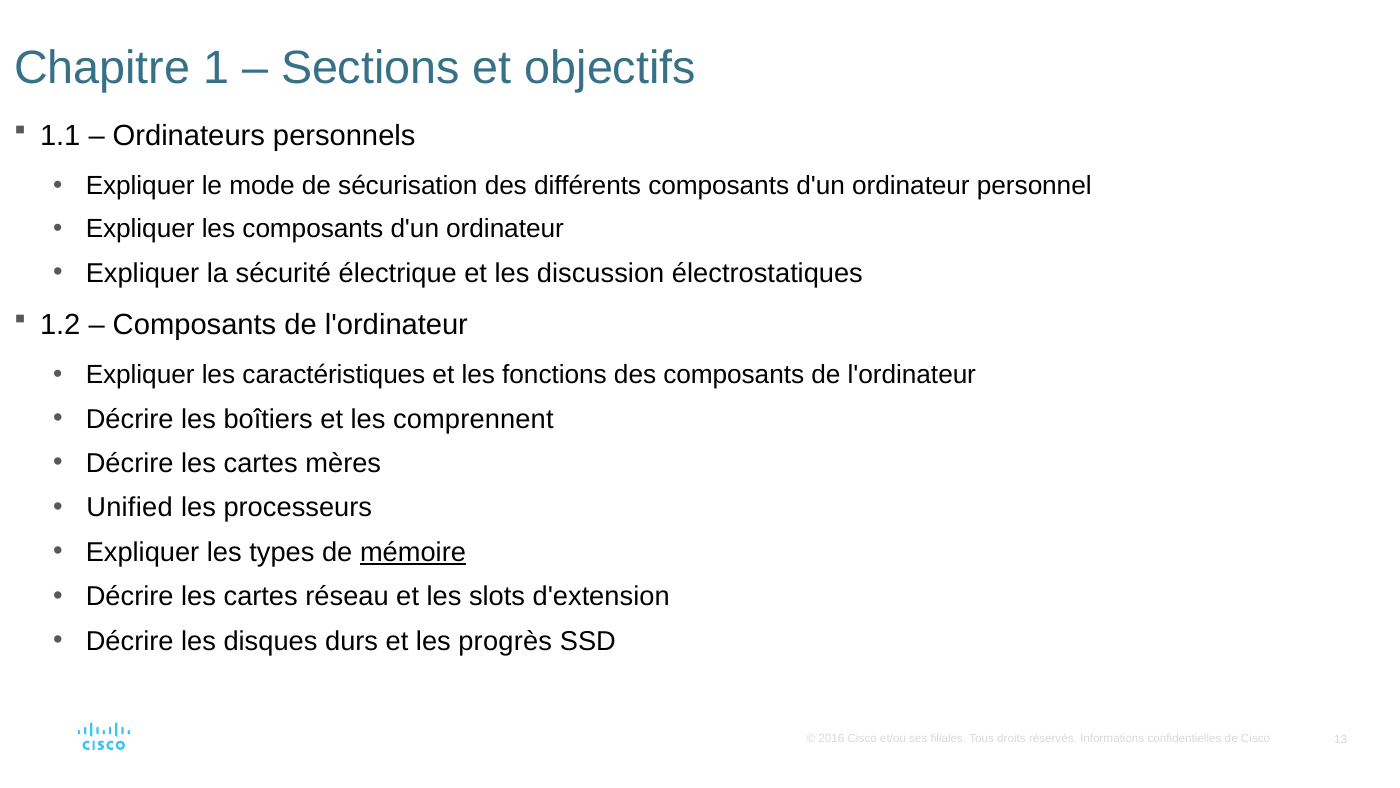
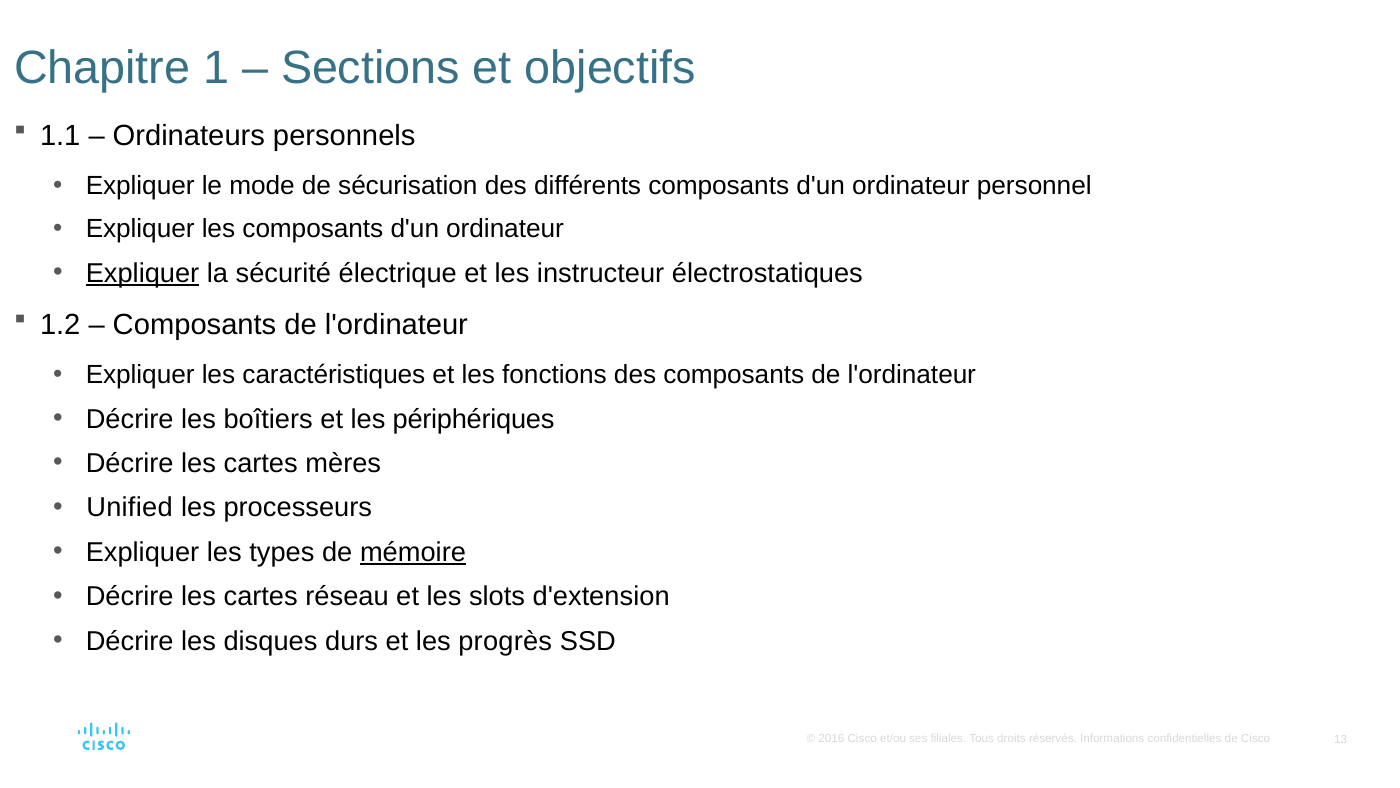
Expliquer underline: none -> present (143, 273)
discussion: discussion -> instructeur (601, 273)
comprennent: comprennent -> périphériques (474, 419)
